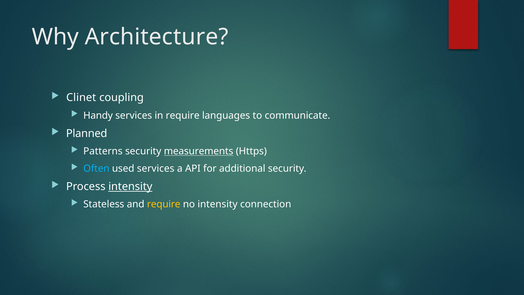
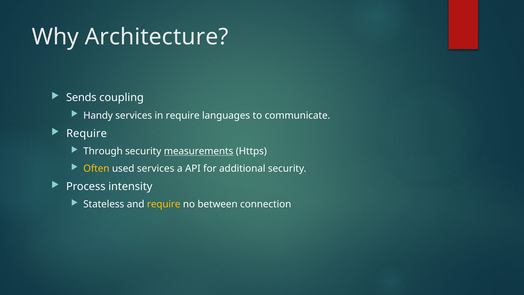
Clinet: Clinet -> Sends (81, 98)
Planned: Planned -> Require (87, 133)
Patterns: Patterns -> Through (103, 151)
Often colour: light blue -> yellow (96, 168)
intensity underline: present -> none (130, 186)
no intensity: intensity -> between (218, 204)
